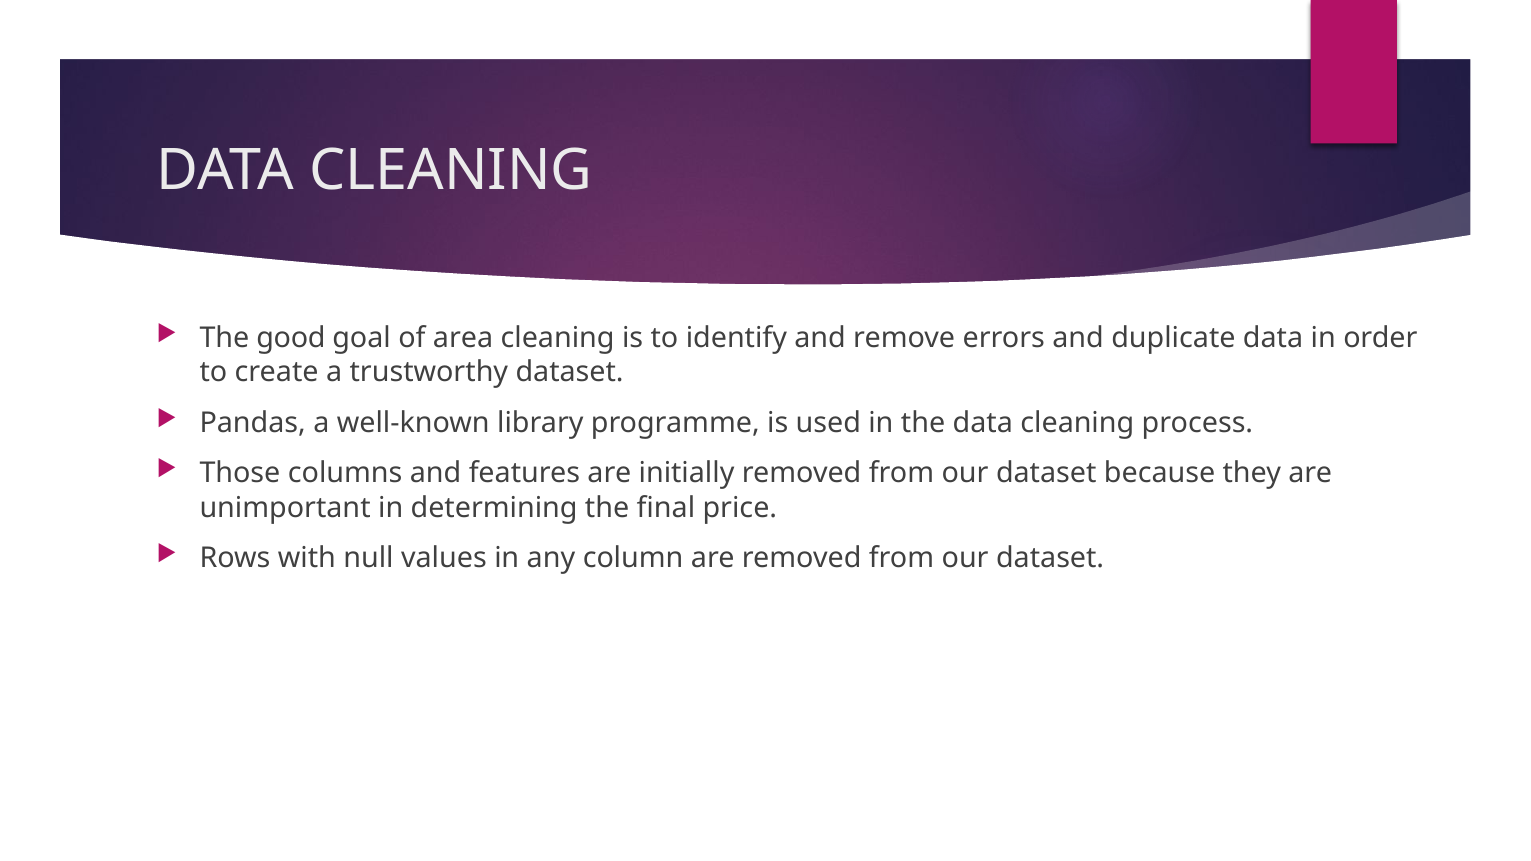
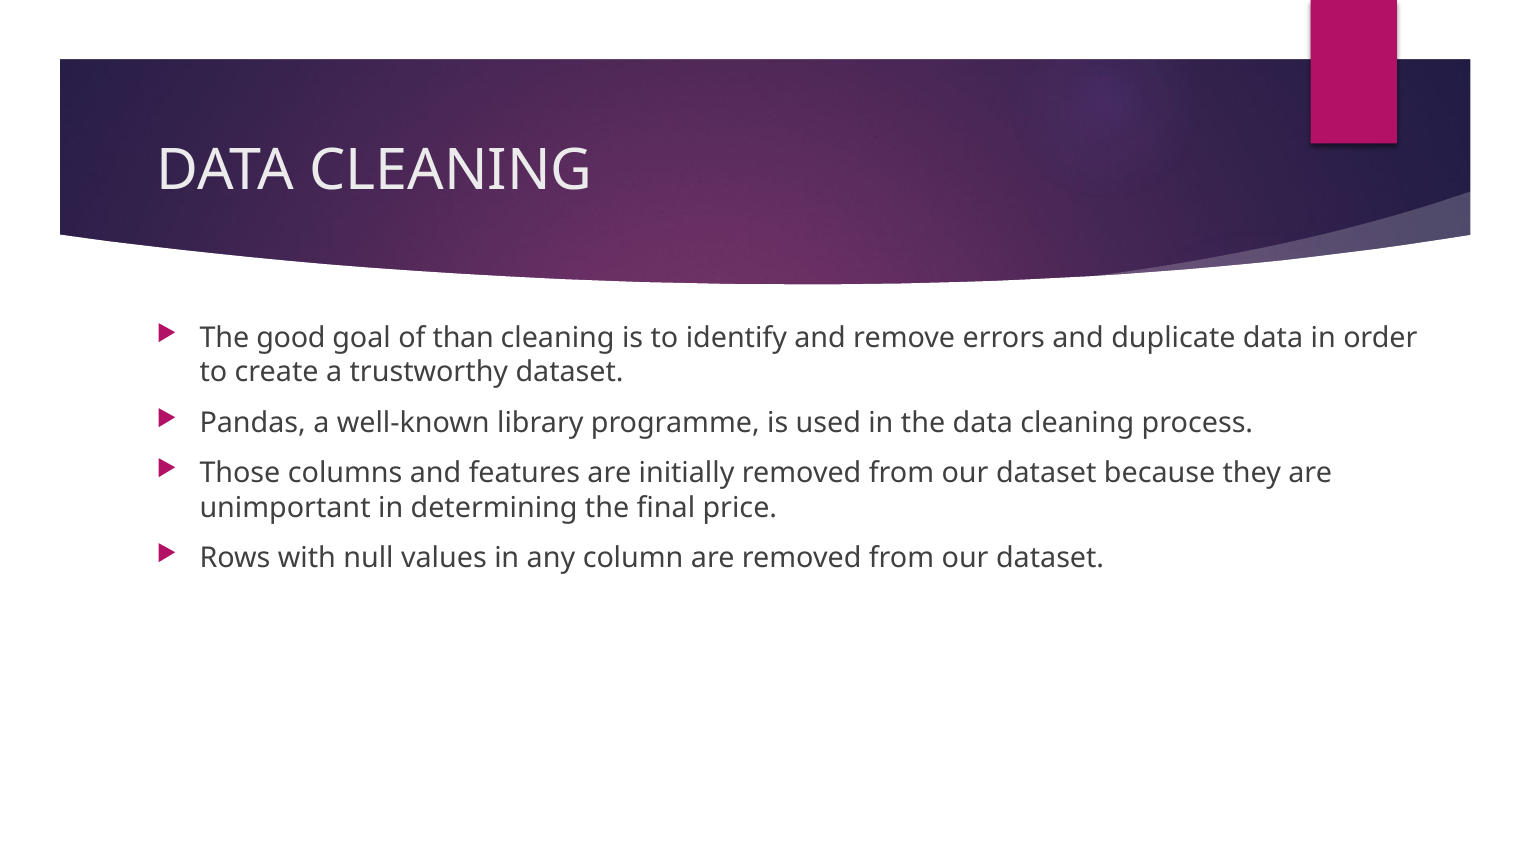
area: area -> than (463, 338)
